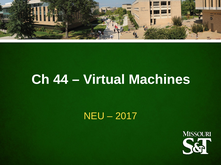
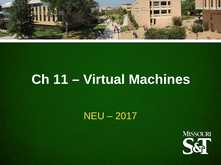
44: 44 -> 11 (61, 80)
